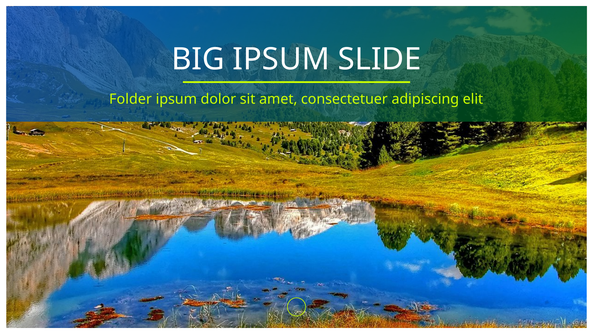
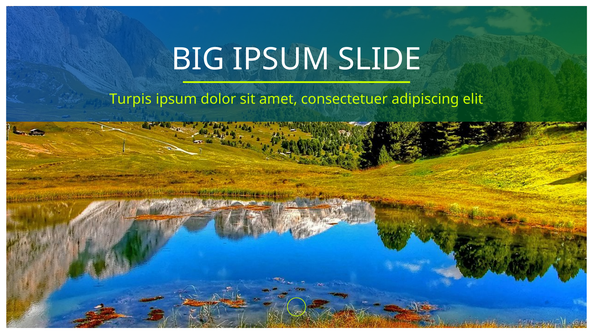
Folder: Folder -> Turpis (130, 99)
